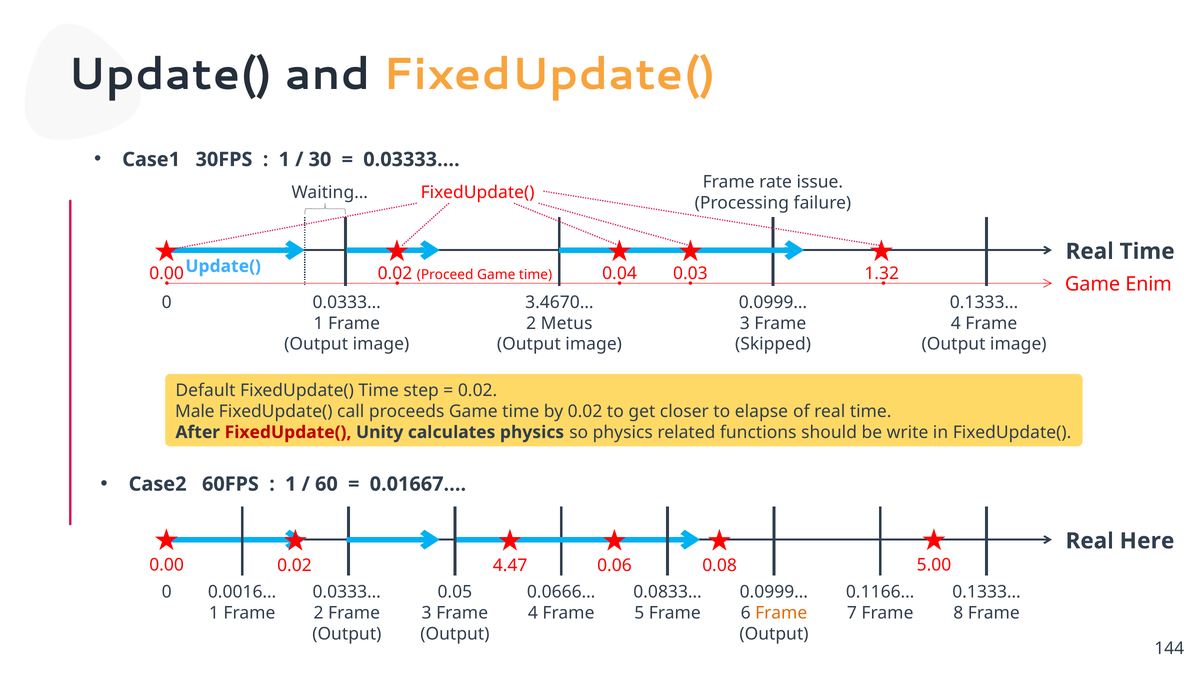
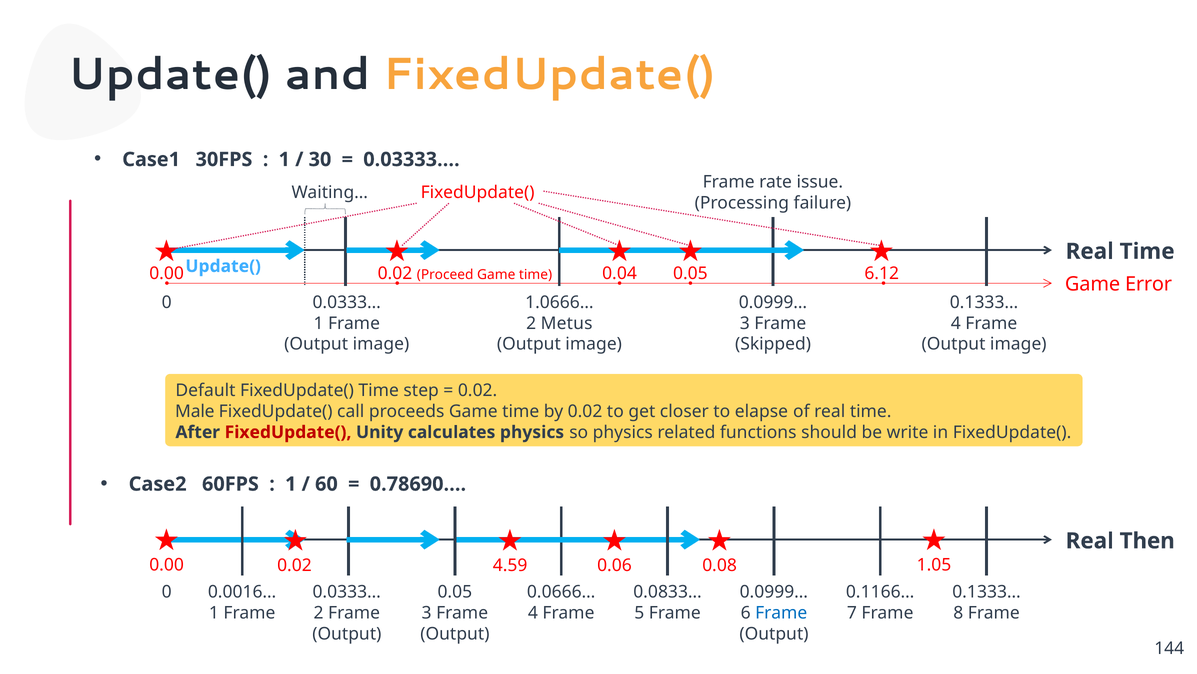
0.04 0.03: 0.03 -> 0.05 (690, 273)
1.32: 1.32 -> 6.12 (882, 273)
Enim: Enim -> Error (1149, 284)
3.4670…: 3.4670… -> 1.0666… (559, 302)
0.01667…: 0.01667… -> 0.78690… (418, 484)
Here: Here -> Then (1147, 540)
5.00: 5.00 -> 1.05 (934, 565)
4.47: 4.47 -> 4.59 (510, 565)
Frame colour: orange -> blue (781, 612)
